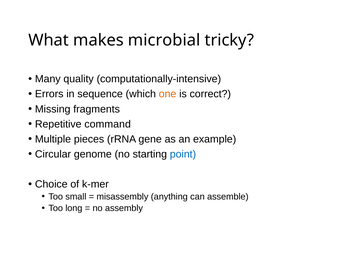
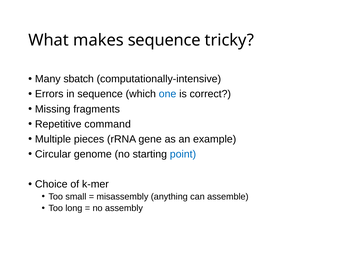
makes microbial: microbial -> sequence (164, 40)
quality: quality -> sbatch (79, 79)
one colour: orange -> blue (168, 94)
